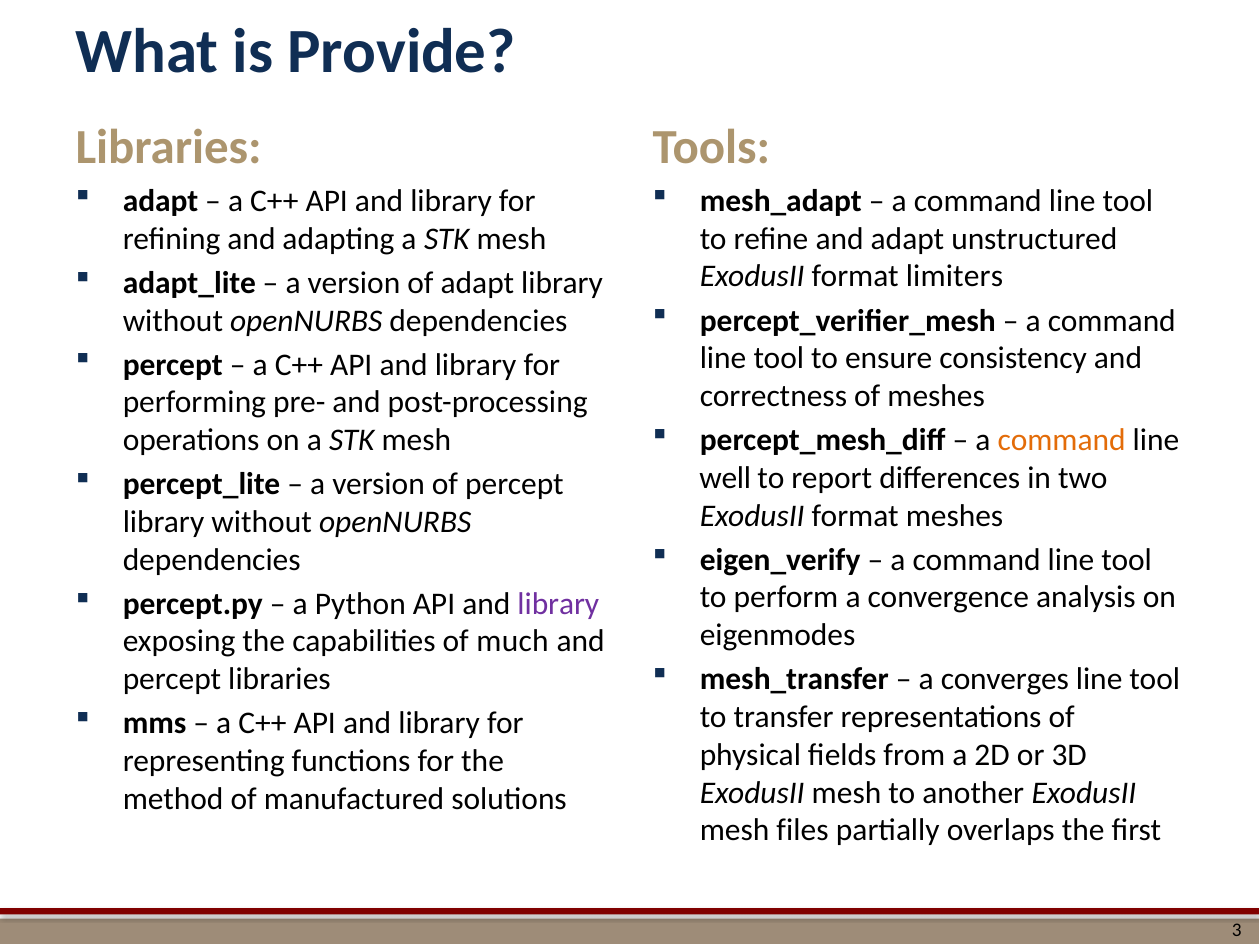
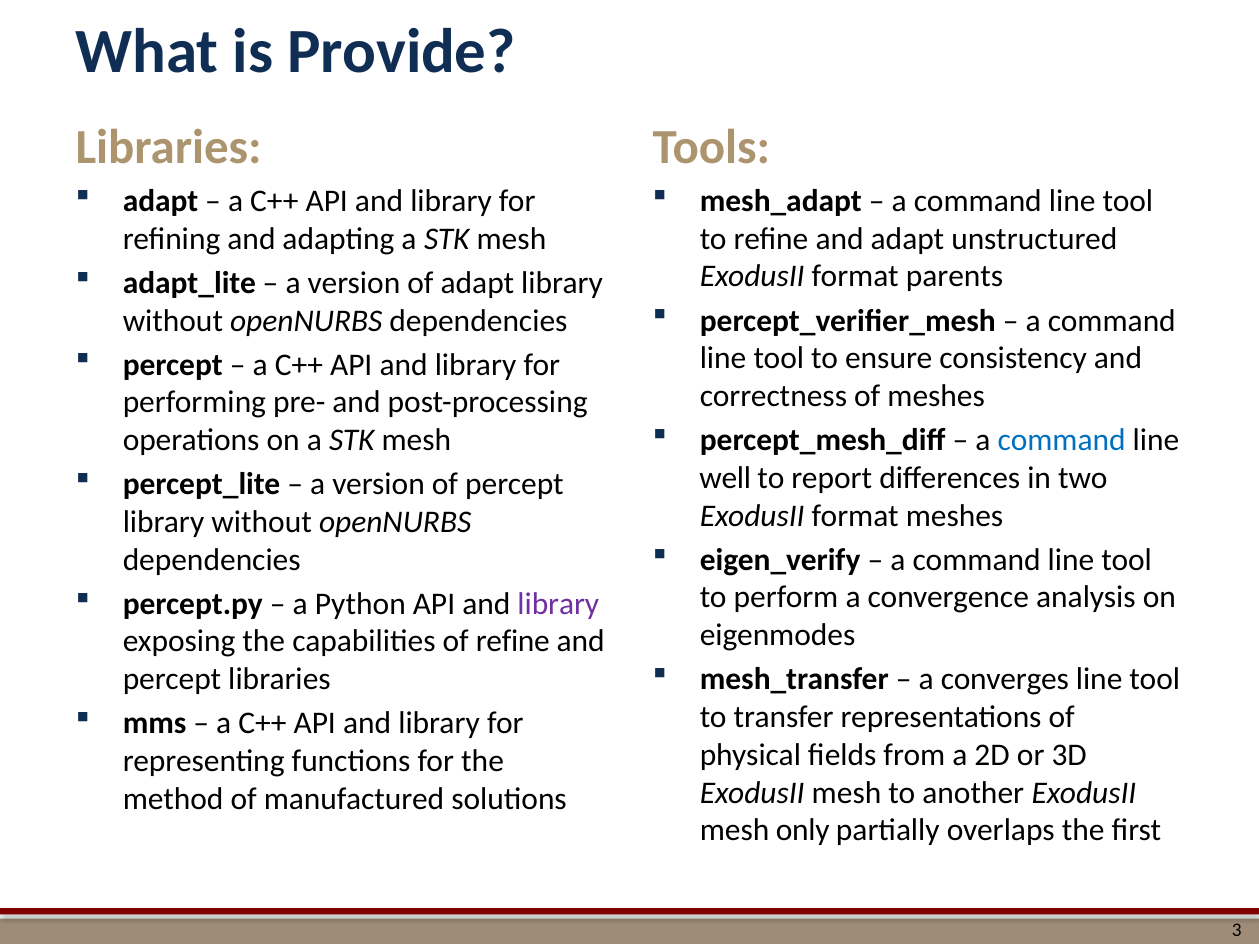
limiters: limiters -> parents (955, 277)
command colour: orange -> blue (1062, 440)
of much: much -> refine (513, 642)
files: files -> only (803, 831)
